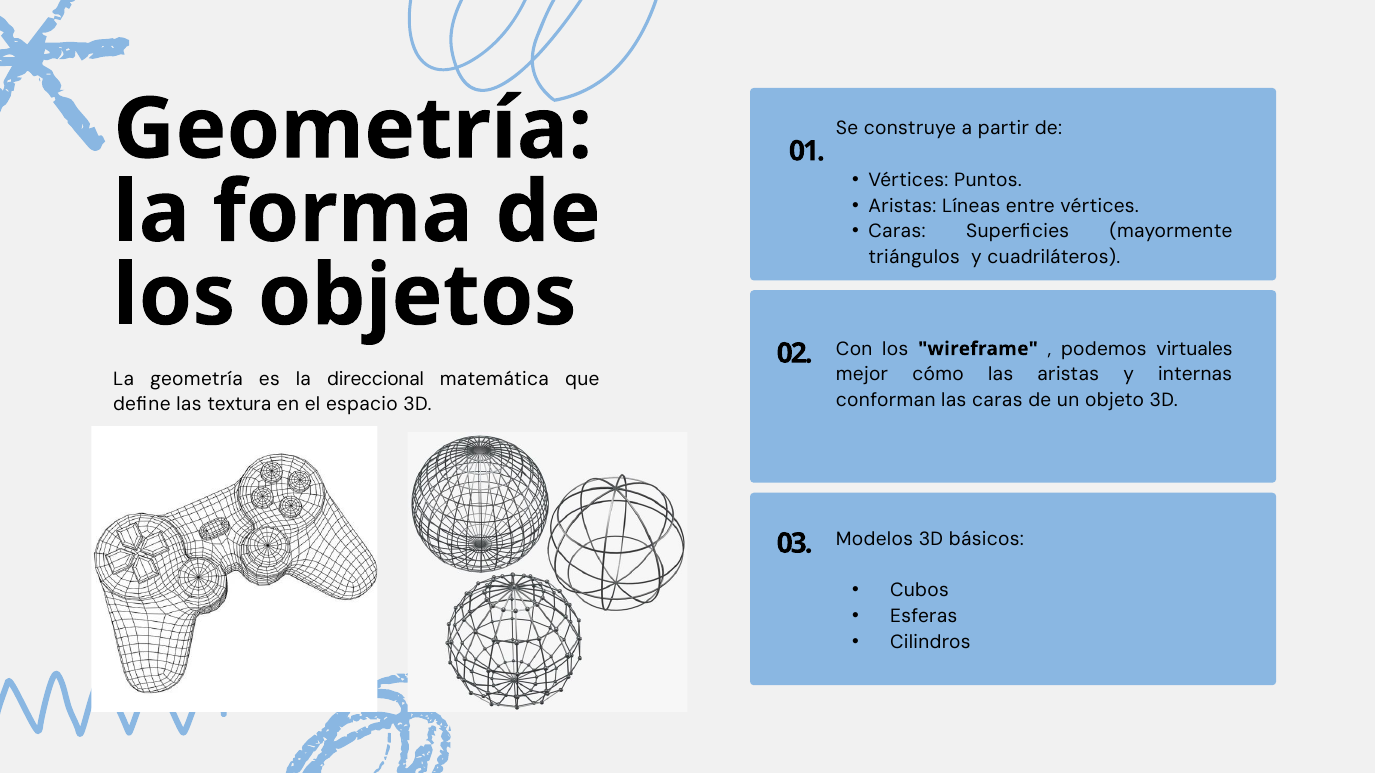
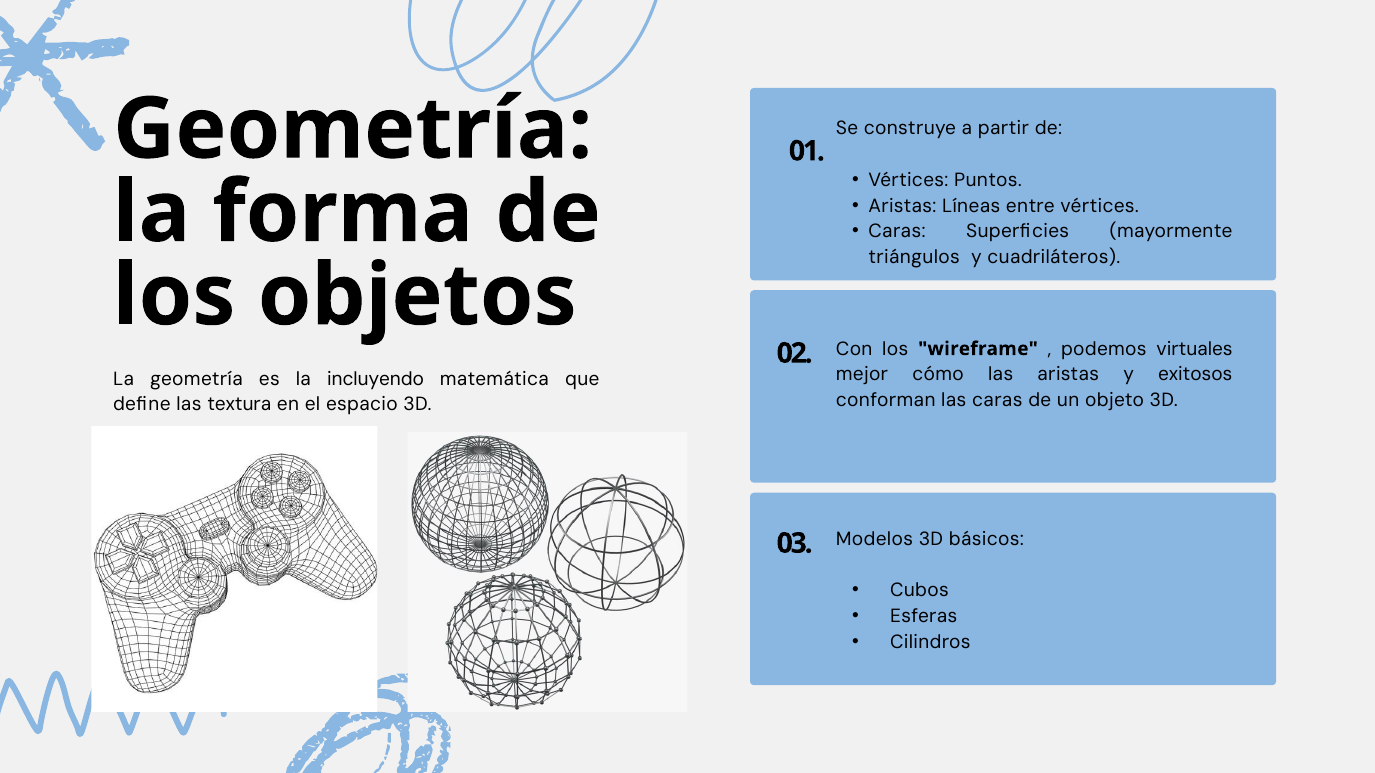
internas: internas -> exitosos (1195, 375)
direccional: direccional -> incluyendo (376, 379)
